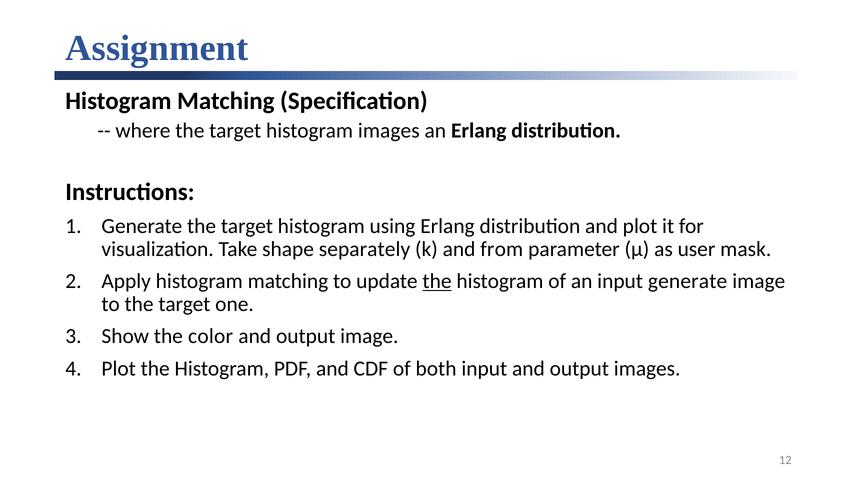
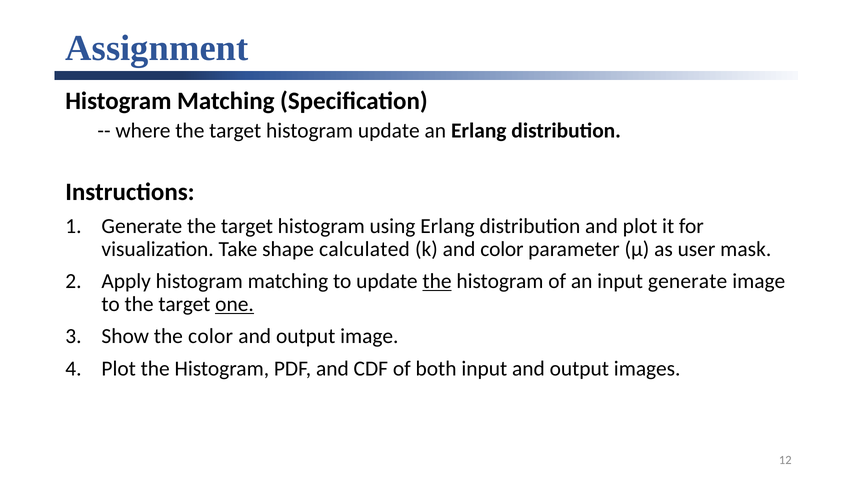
histogram images: images -> update (389, 131)
separately: separately -> calculated (364, 249)
and from: from -> color (502, 249)
one underline: none -> present (235, 304)
